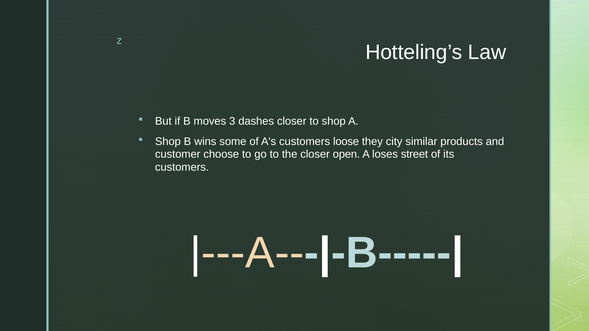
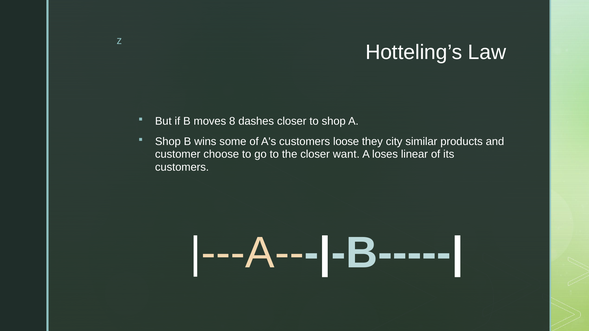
3: 3 -> 8 (232, 121)
open: open -> want (346, 154)
street: street -> linear (414, 154)
